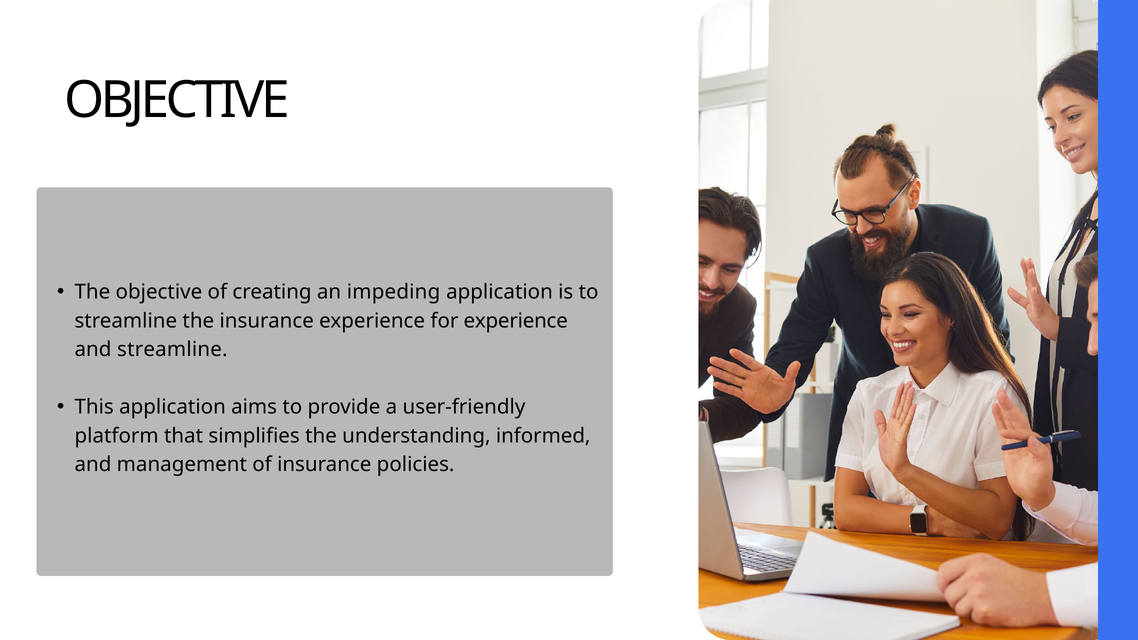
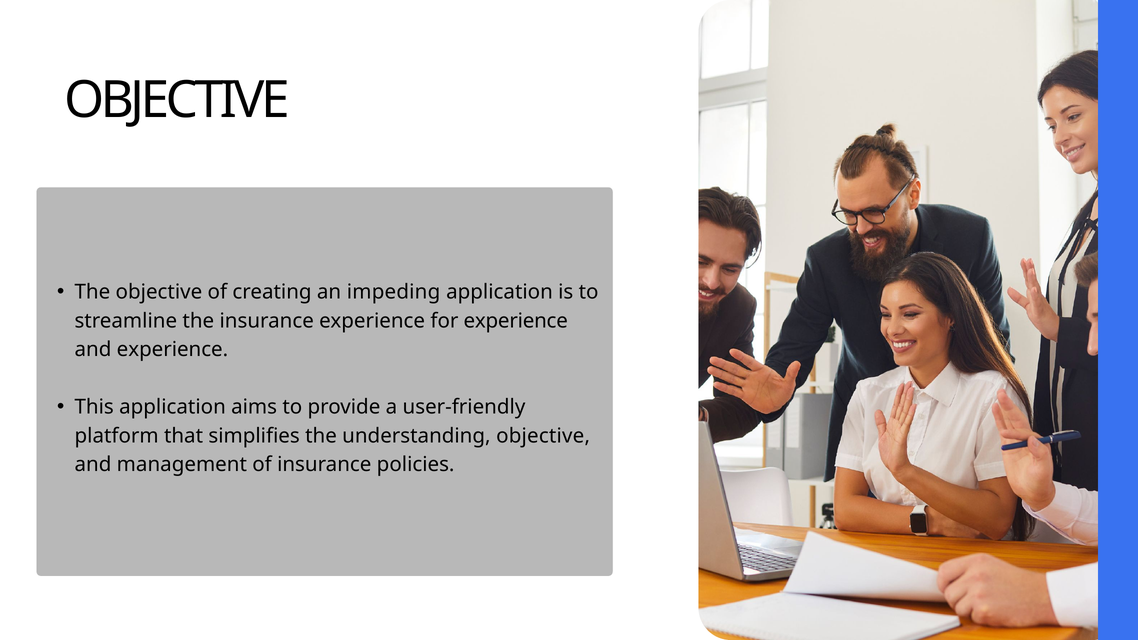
and streamline: streamline -> experience (172, 350)
understanding informed: informed -> objective (543, 436)
